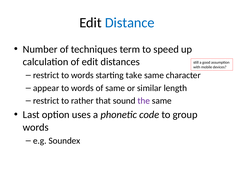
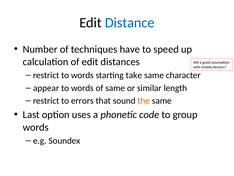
term: term -> have (130, 49)
rather: rather -> errors (82, 101)
the colour: purple -> orange (144, 101)
